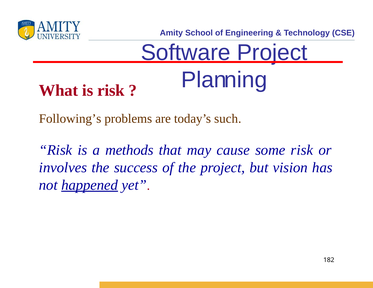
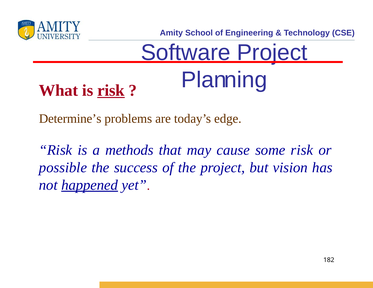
risk underline: none -> present (111, 90)
Following’s: Following’s -> Determine’s (70, 119)
such: such -> edge (228, 119)
involves: involves -> possible (63, 168)
